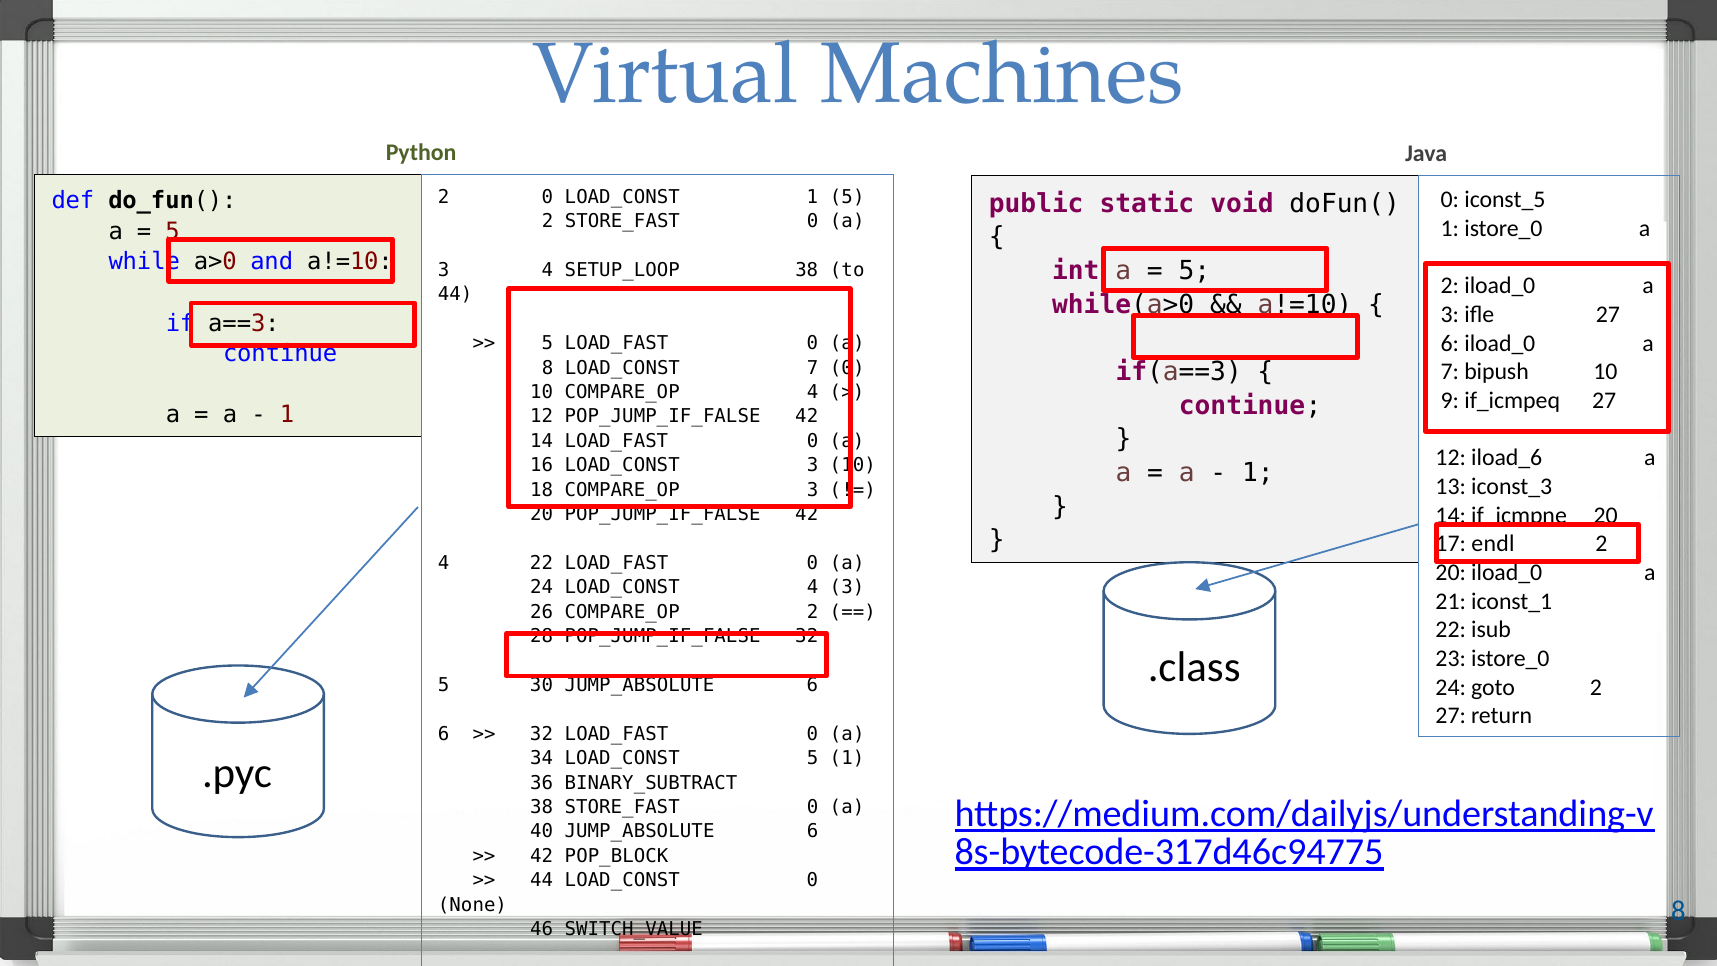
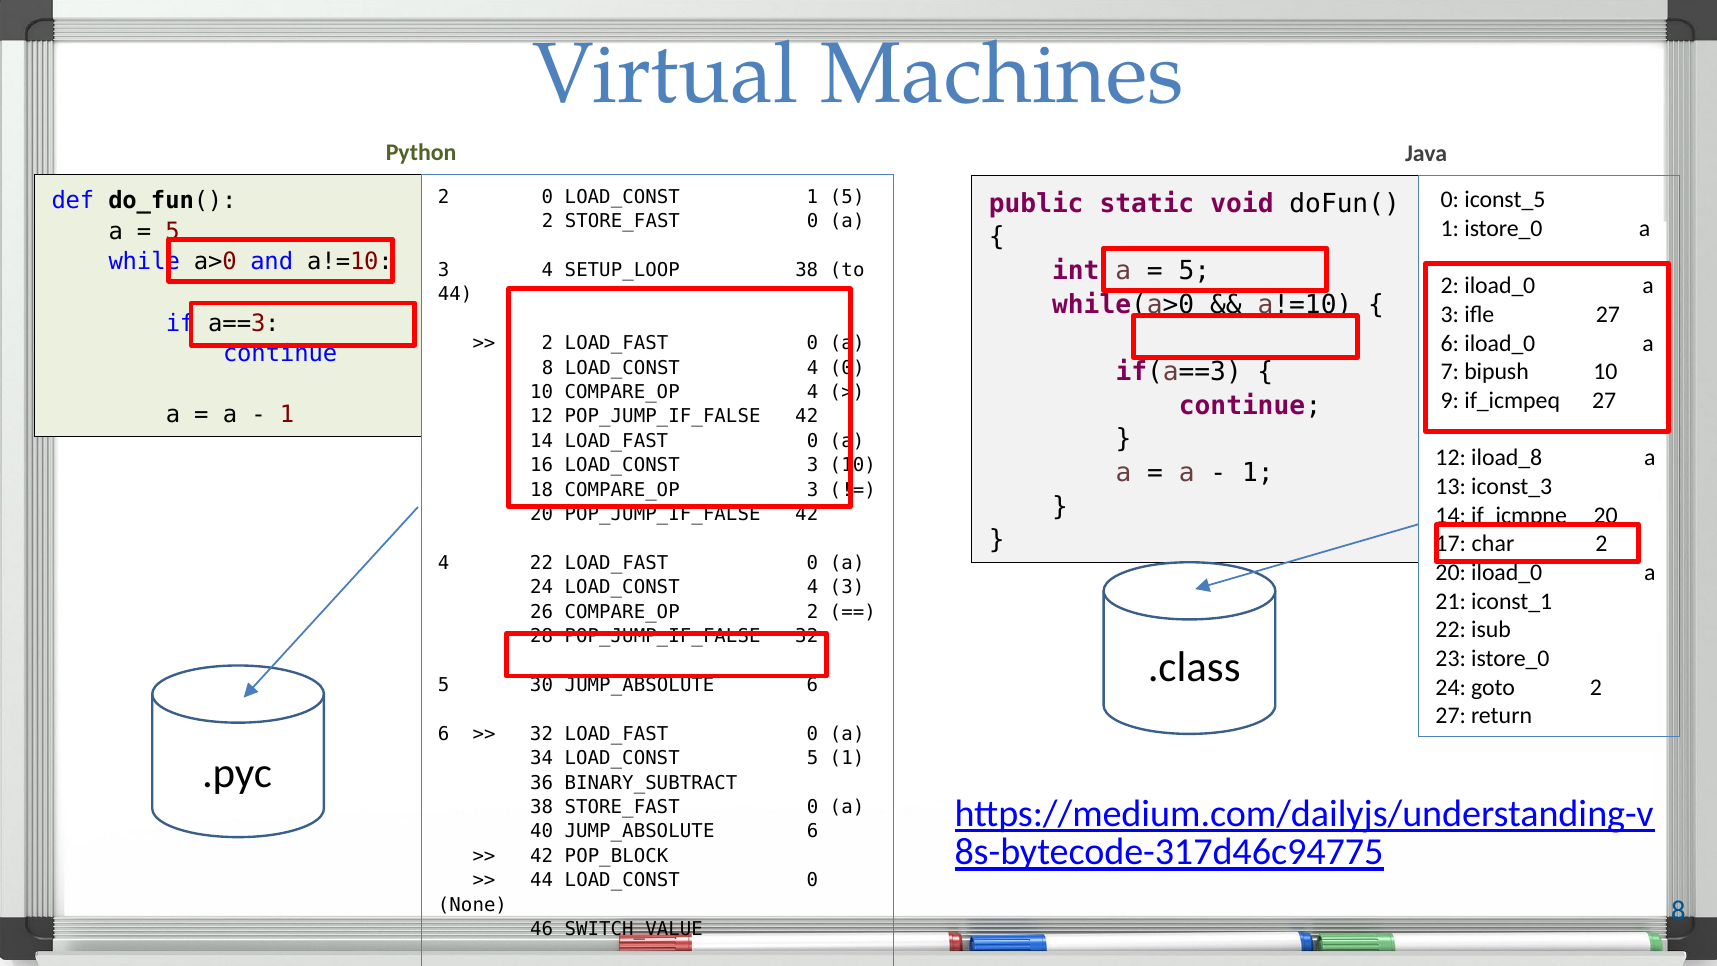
5: 5 -> 2 (547, 343)
8 LOAD_CONST 7: 7 -> 4 (813, 368)
iload_6: iload_6 -> iload_8 (1507, 458)
endl: endl -> char (1493, 544)
